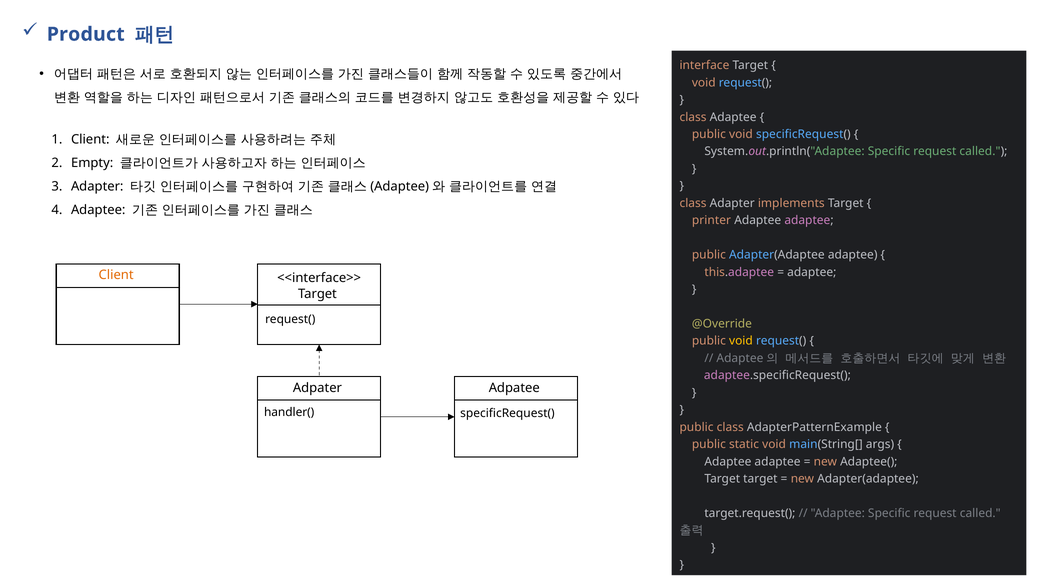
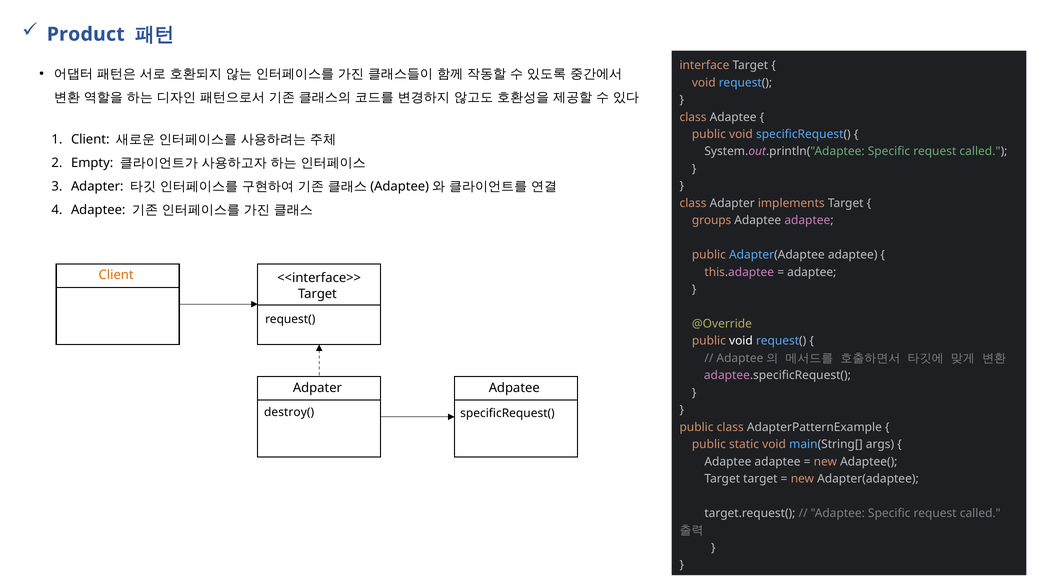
printer: printer -> groups (712, 220)
void colour: yellow -> white (741, 341)
handler(: handler( -> destroy( (289, 412)
